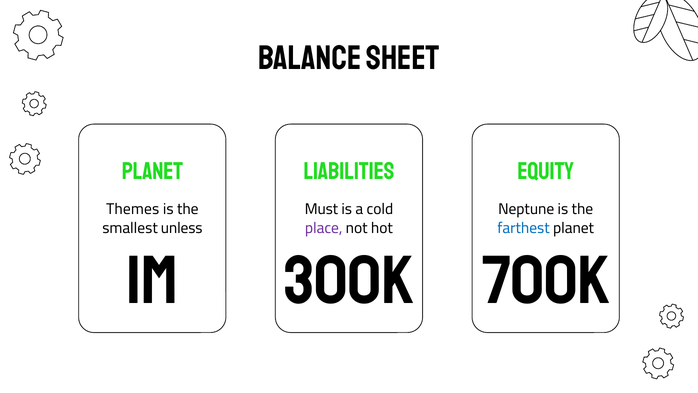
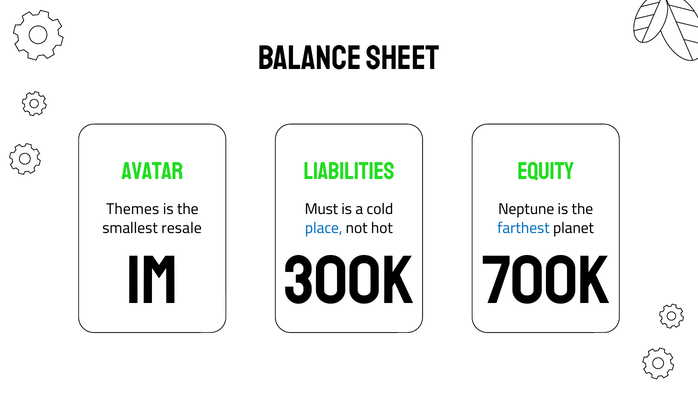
PLANET: PLANET -> AVATAR (152, 171)
unless: unless -> resale (182, 228)
place colour: purple -> blue (324, 228)
